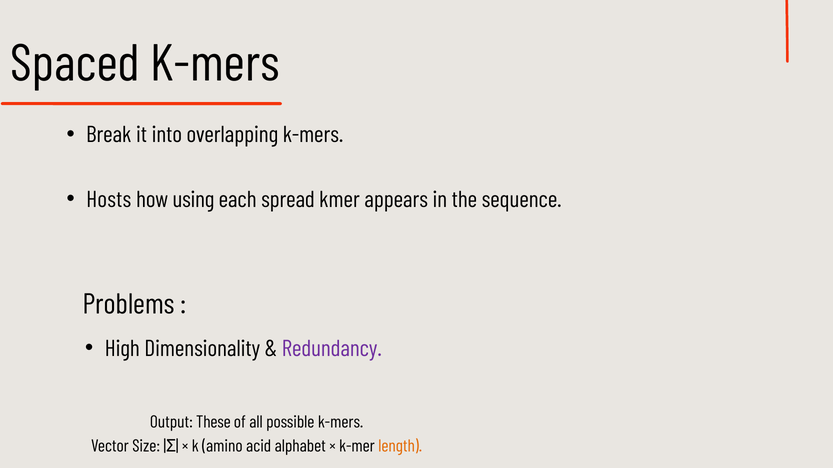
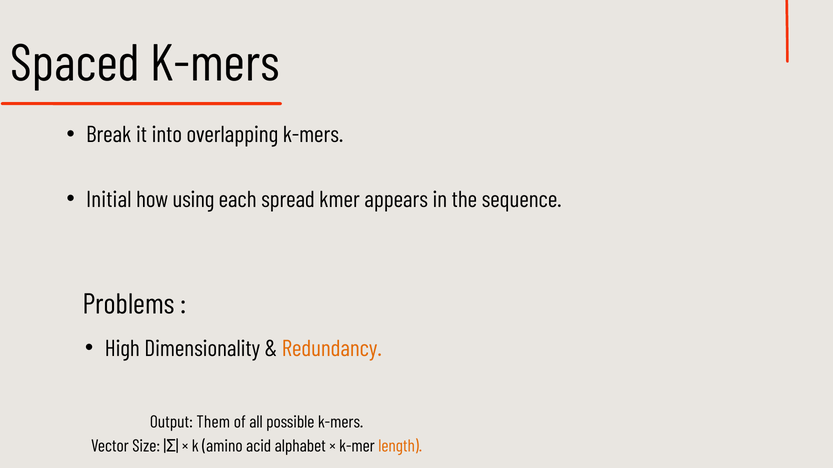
Hosts: Hosts -> Initial (109, 200)
Redundancy colour: purple -> orange (332, 349)
These: These -> Them (213, 422)
